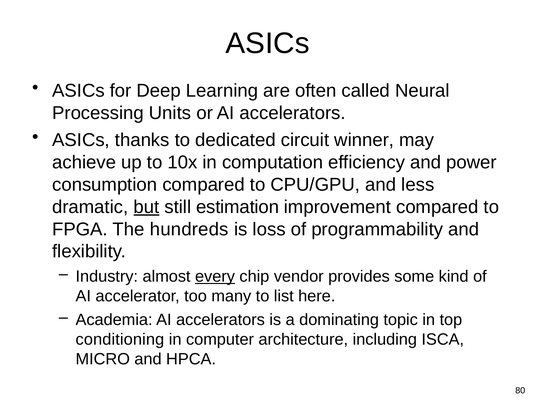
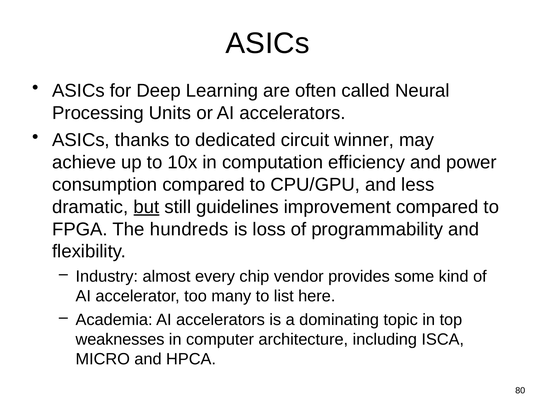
estimation: estimation -> guidelines (238, 207)
every underline: present -> none (215, 277)
conditioning: conditioning -> weaknesses (120, 340)
